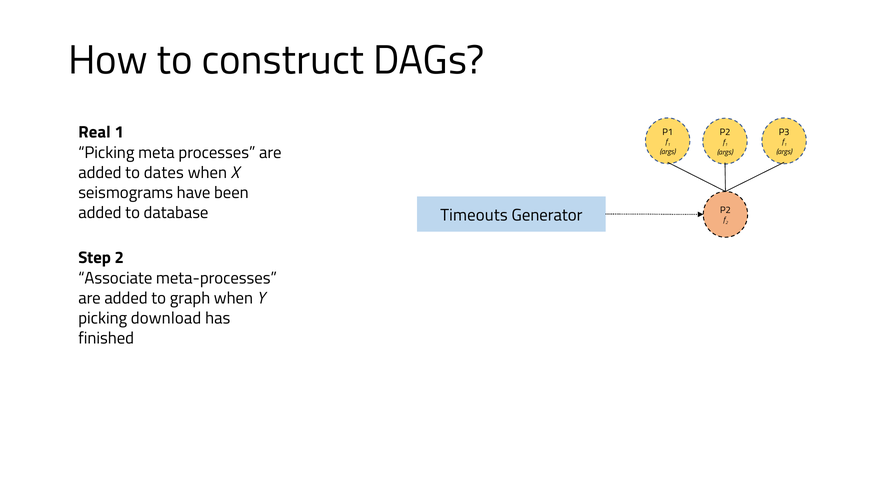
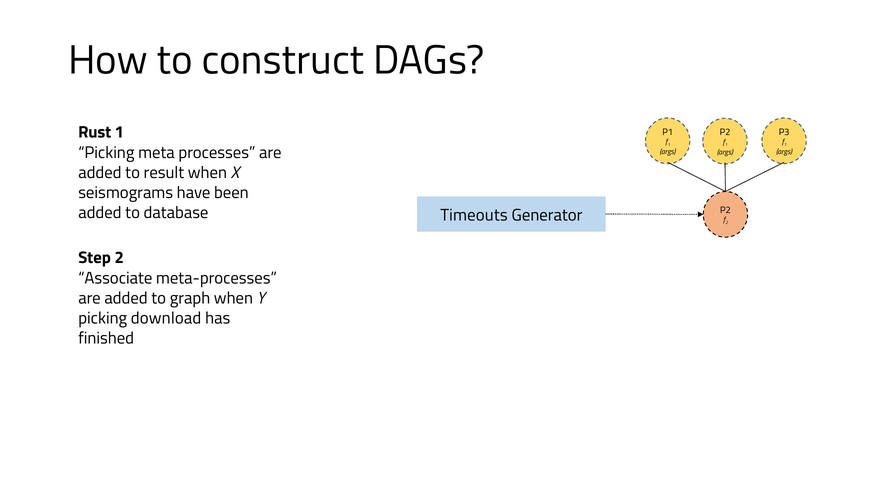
Real: Real -> Rust (95, 132)
dates: dates -> result (164, 172)
